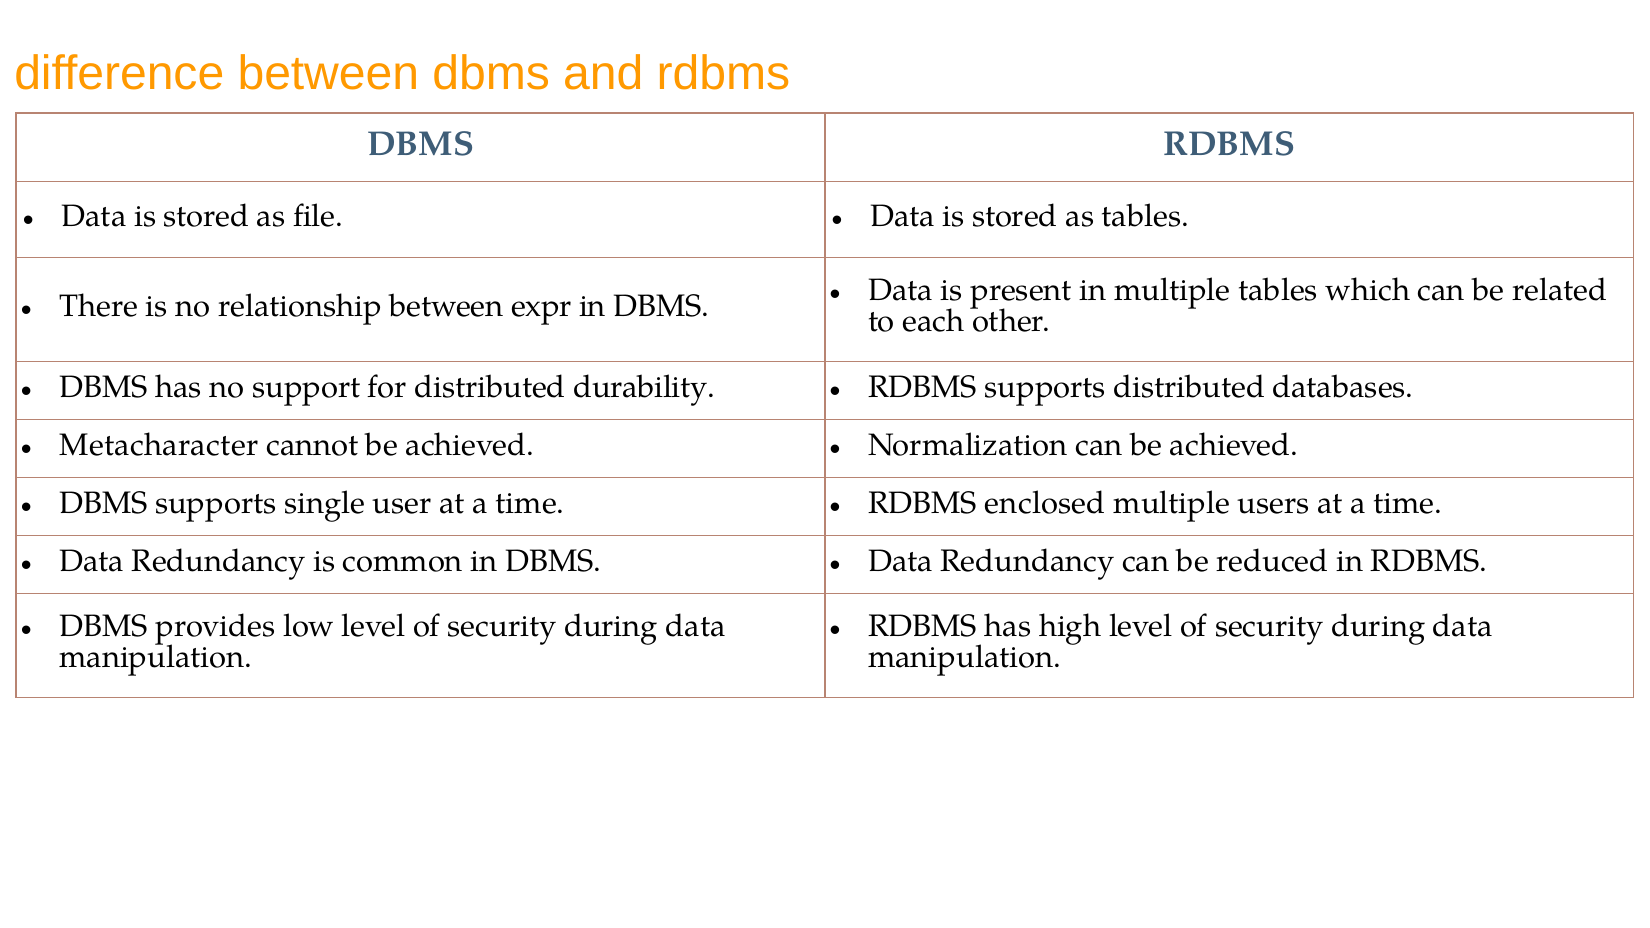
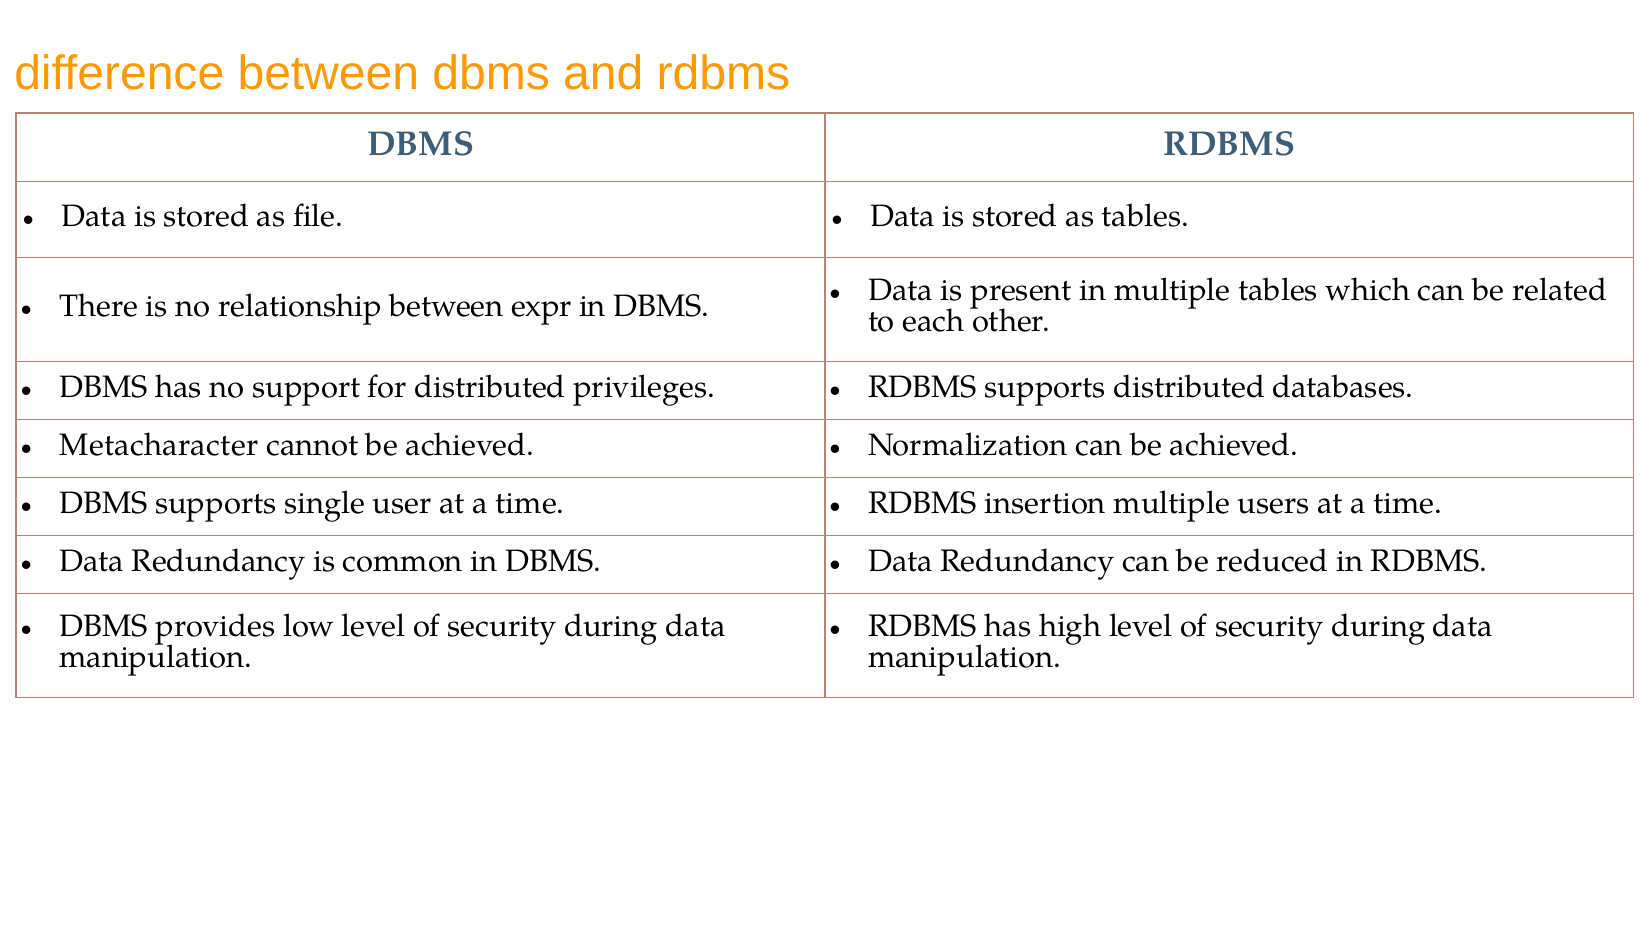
durability: durability -> privileges (644, 387)
enclosed: enclosed -> insertion (1045, 503)
